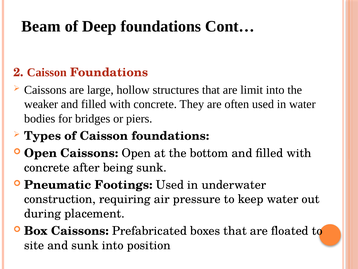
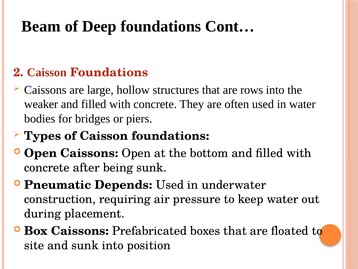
limit: limit -> rows (252, 90)
Footings: Footings -> Depends (123, 185)
